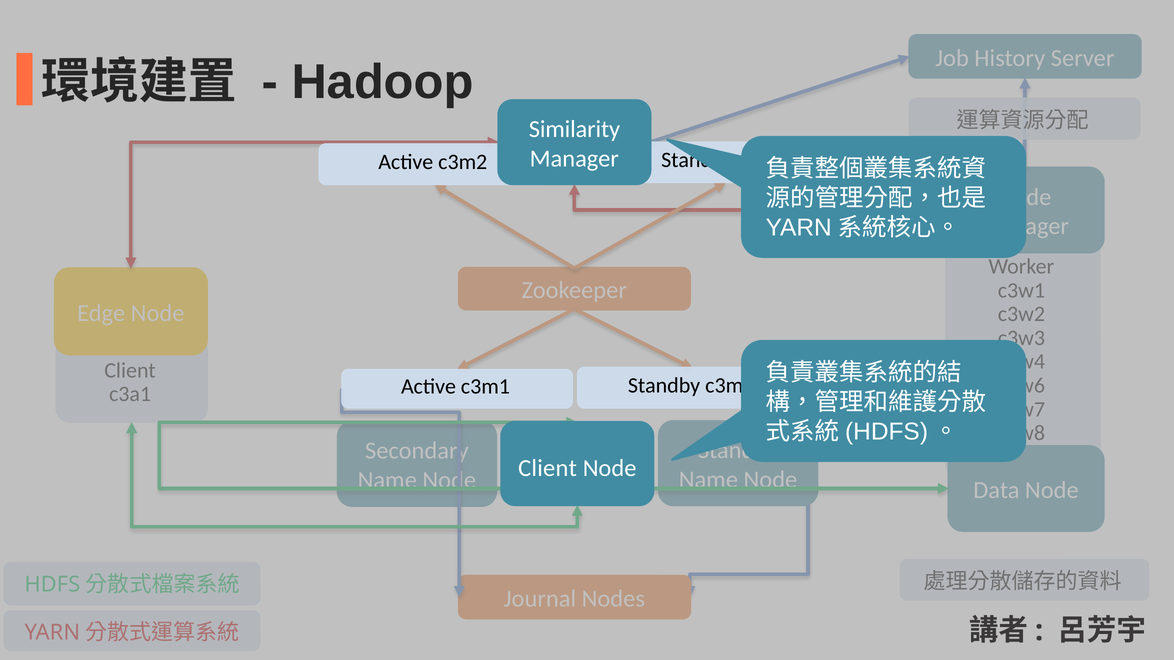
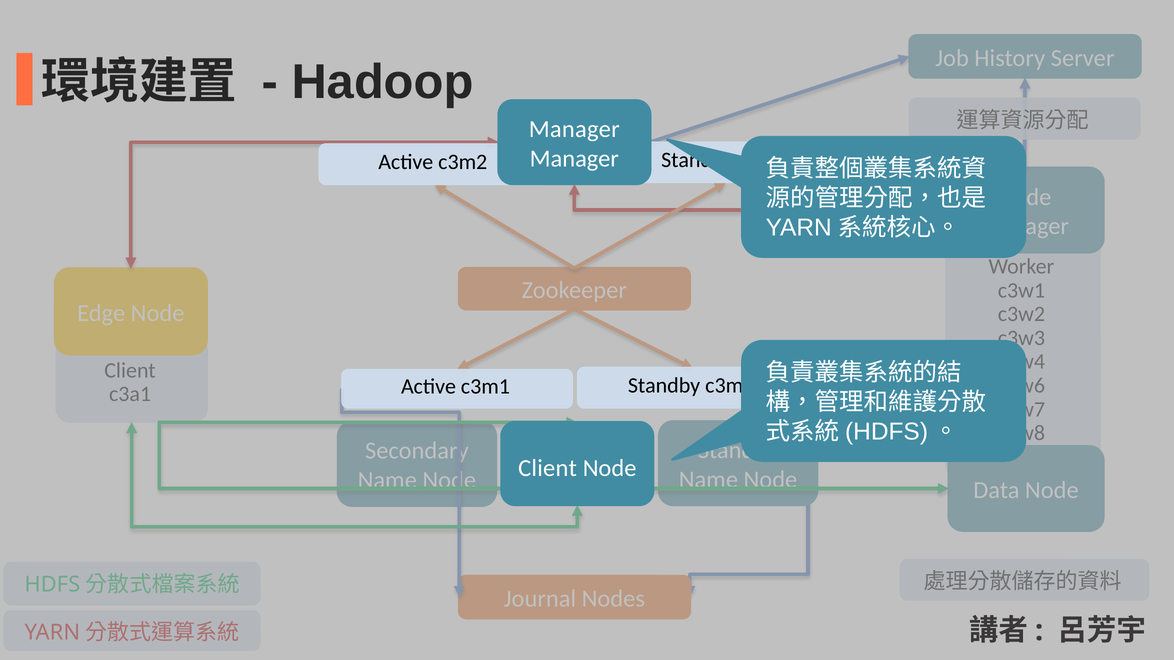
Similarity: Similarity -> Manager (574, 129)
